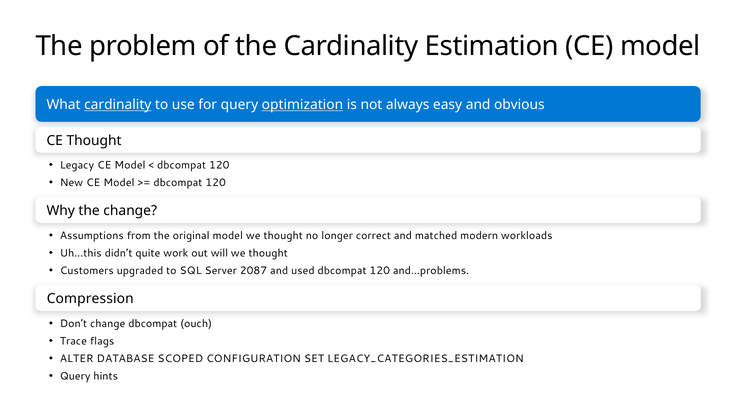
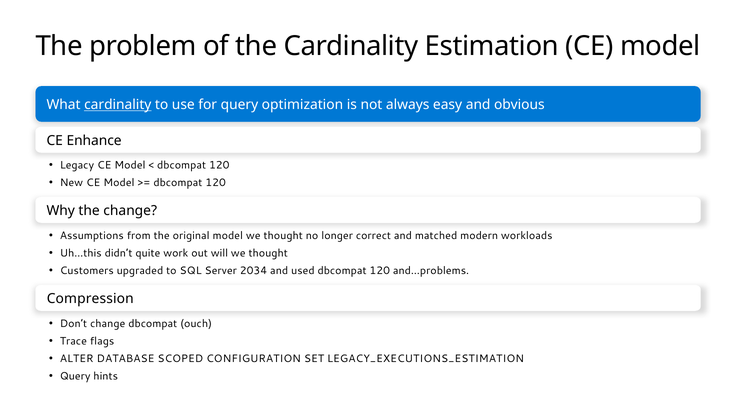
optimization underline: present -> none (302, 105)
CE Thought: Thought -> Enhance (94, 141)
2087: 2087 -> 2034 (253, 271)
LEGACY_CATEGORIES_ESTIMATION: LEGACY_CATEGORIES_ESTIMATION -> LEGACY_EXECUTIONS_ESTIMATION (426, 359)
